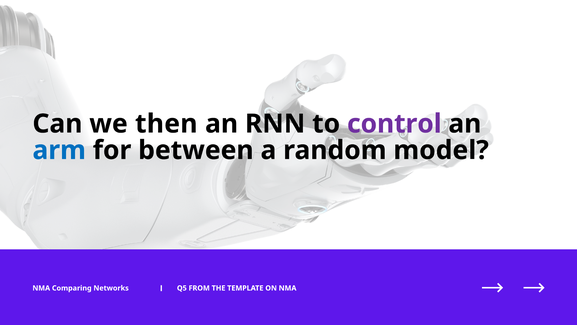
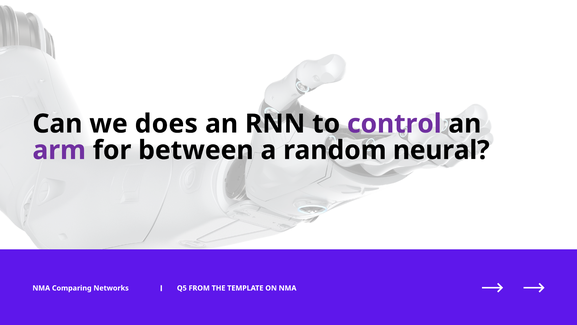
then: then -> does (166, 124)
arm colour: blue -> purple (59, 150)
model: model -> neural (441, 150)
